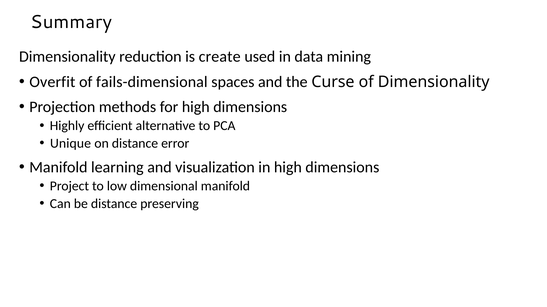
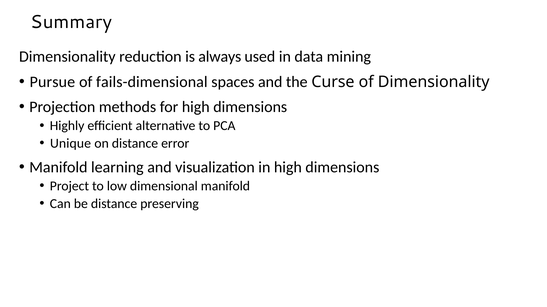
create: create -> always (220, 57)
Overfit: Overfit -> Pursue (52, 82)
